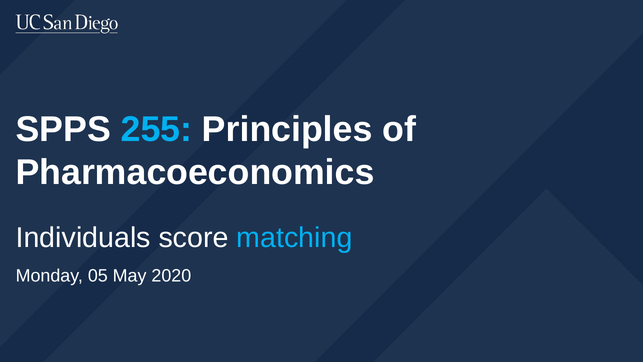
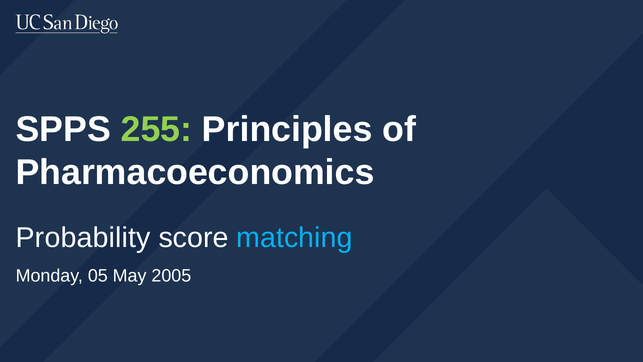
255 colour: light blue -> light green (156, 129)
Individuals: Individuals -> Probability (83, 238)
2020: 2020 -> 2005 (171, 275)
